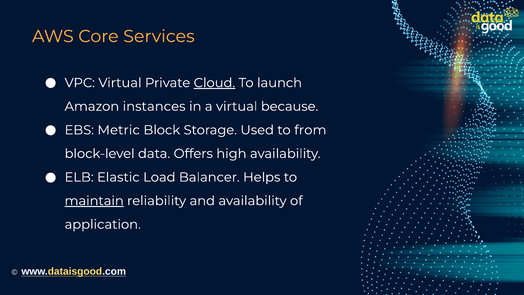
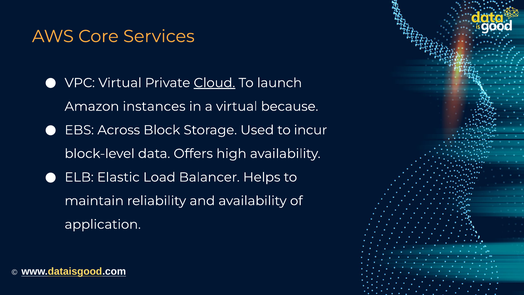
Metric: Metric -> Across (119, 130)
from: from -> incur (310, 130)
maintain underline: present -> none (94, 201)
